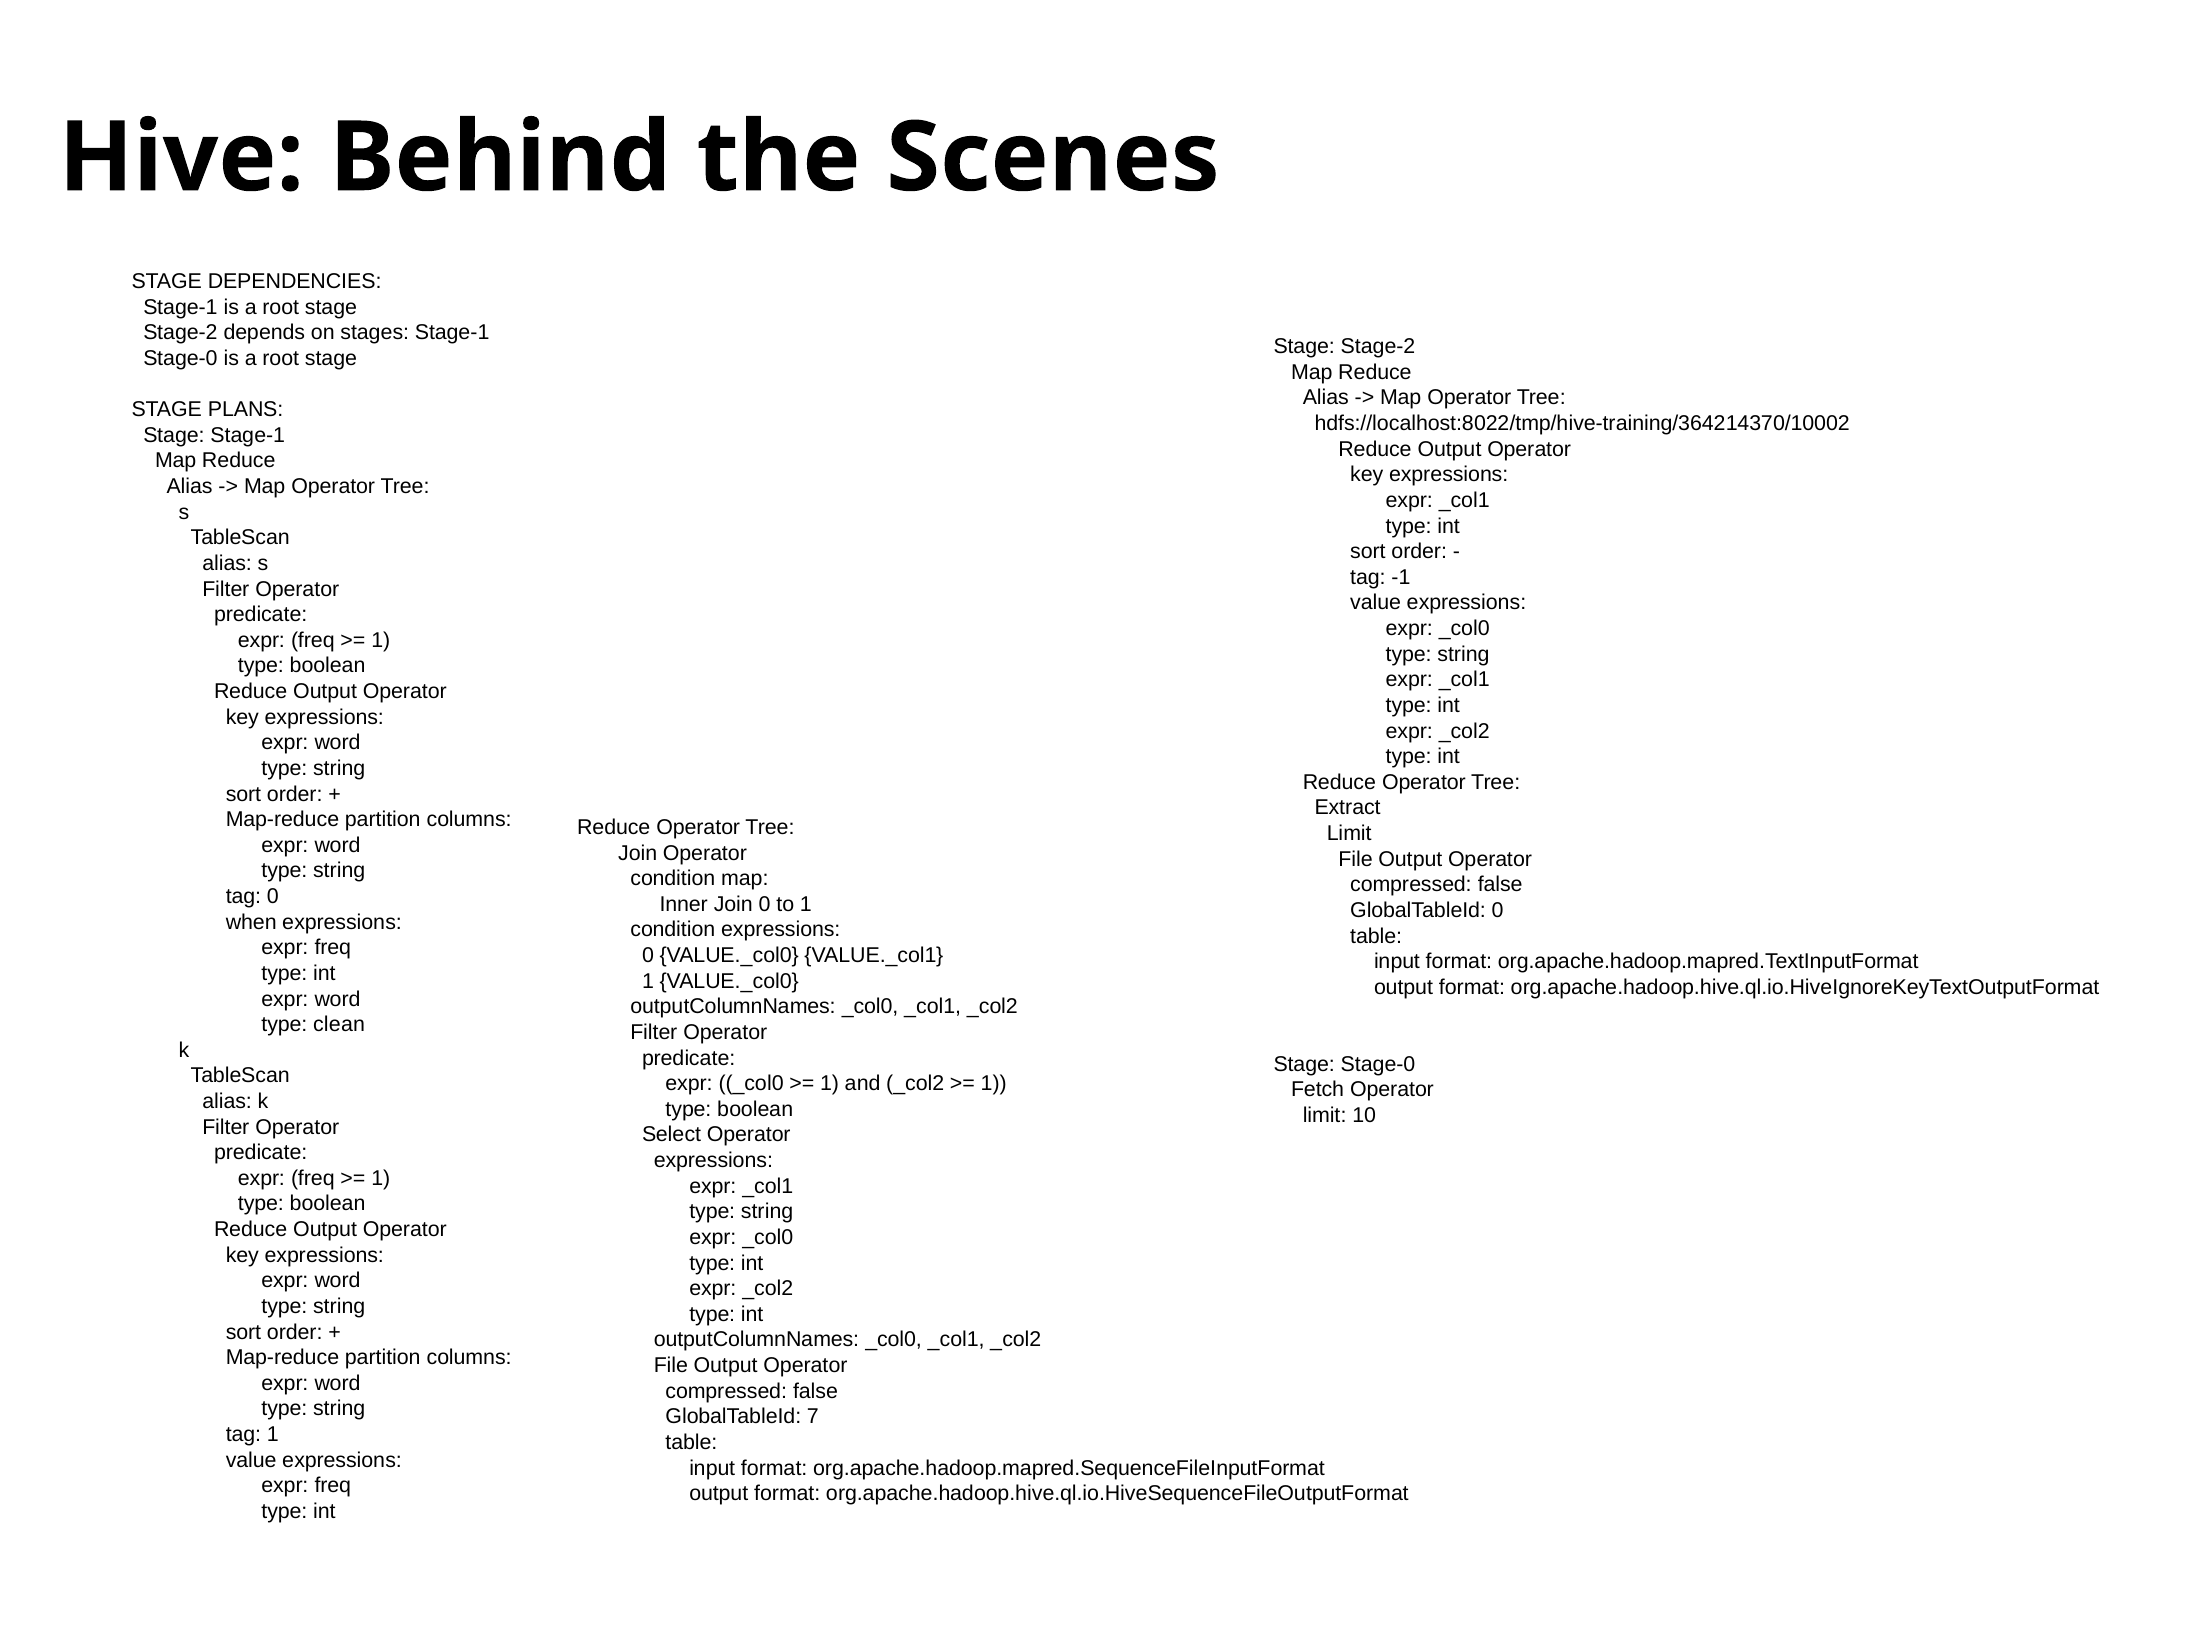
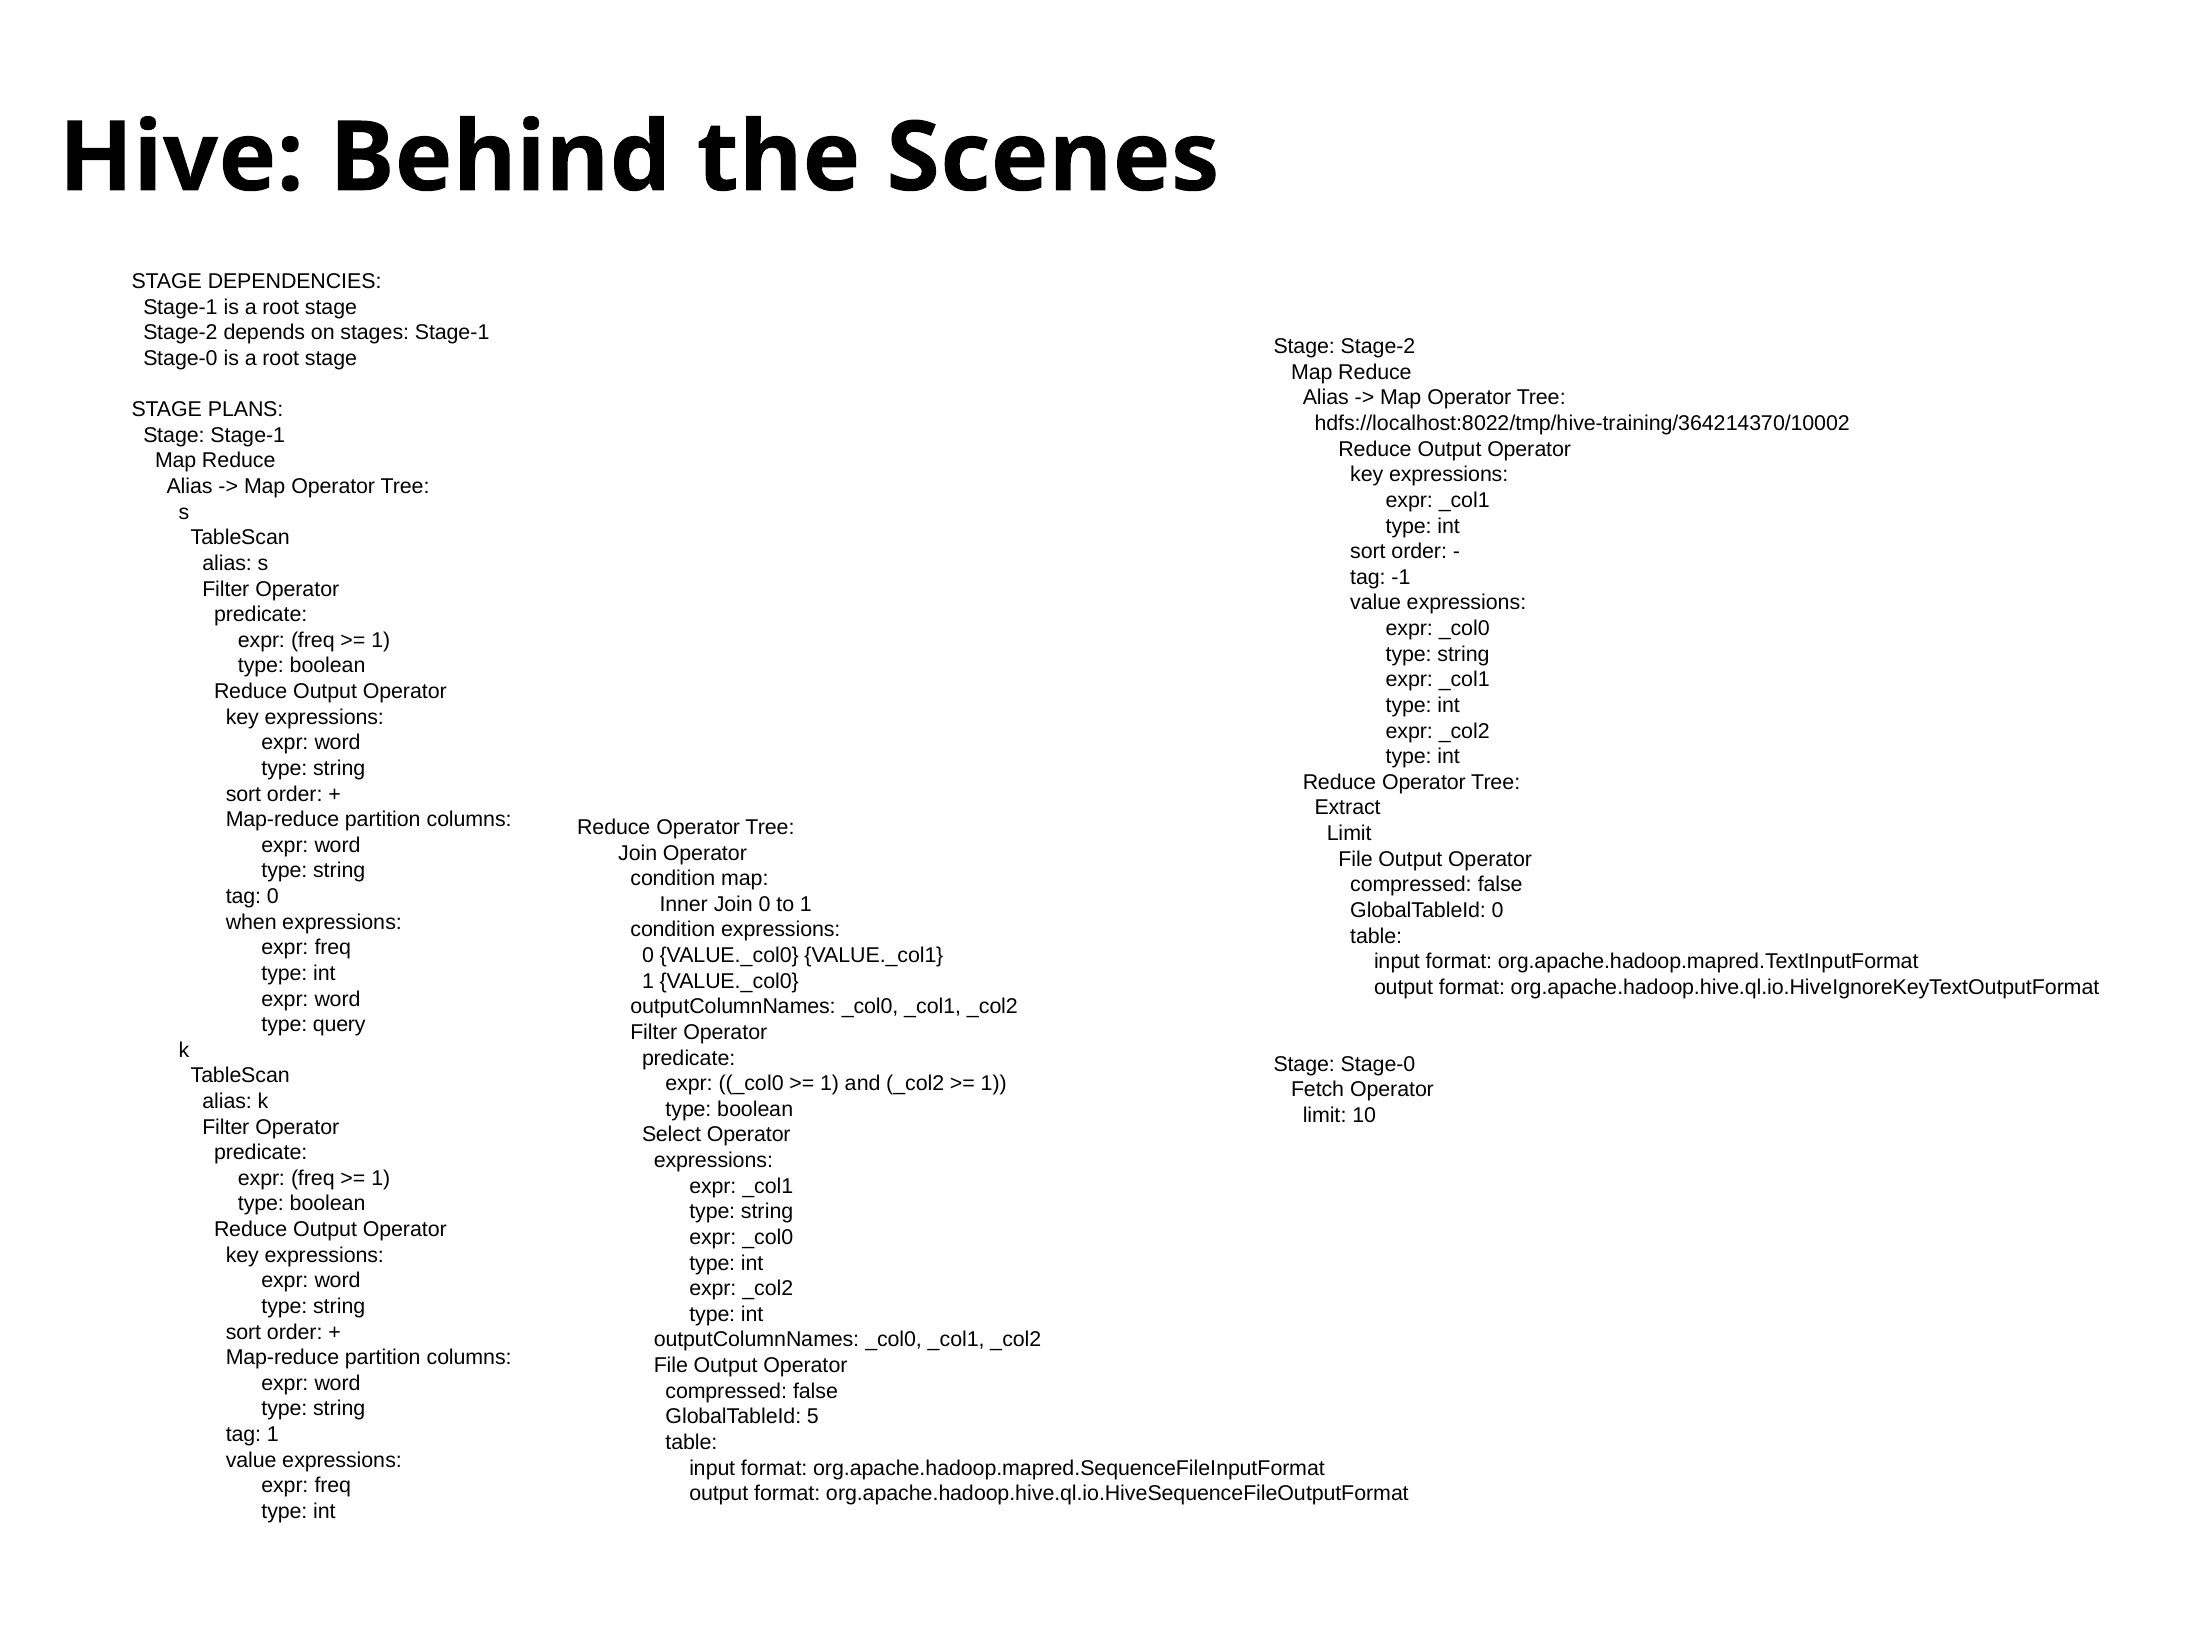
clean: clean -> query (339, 1025)
7: 7 -> 5 (813, 1417)
